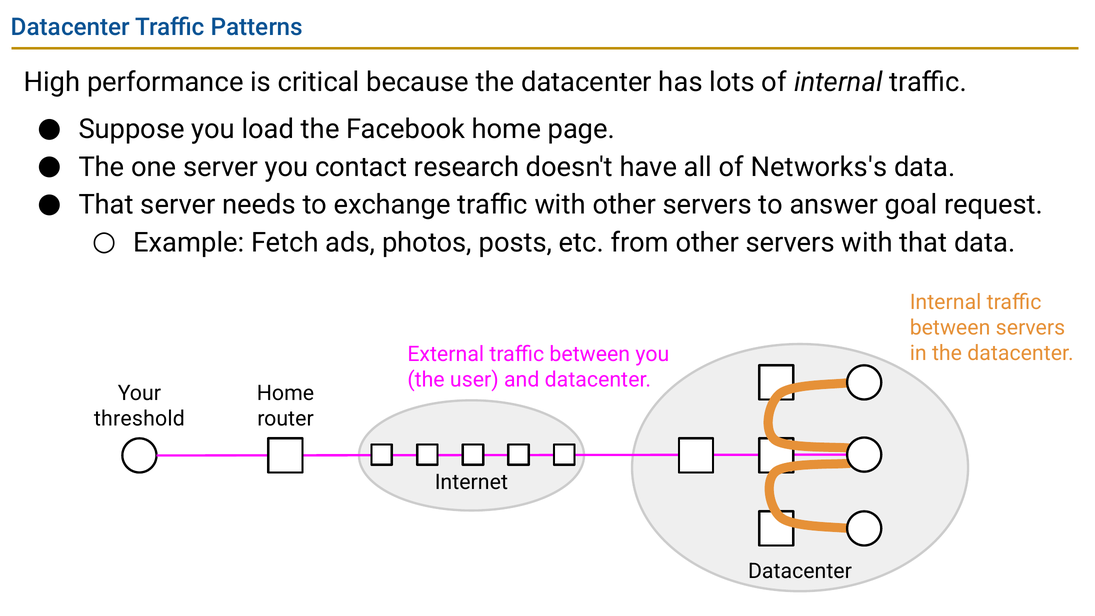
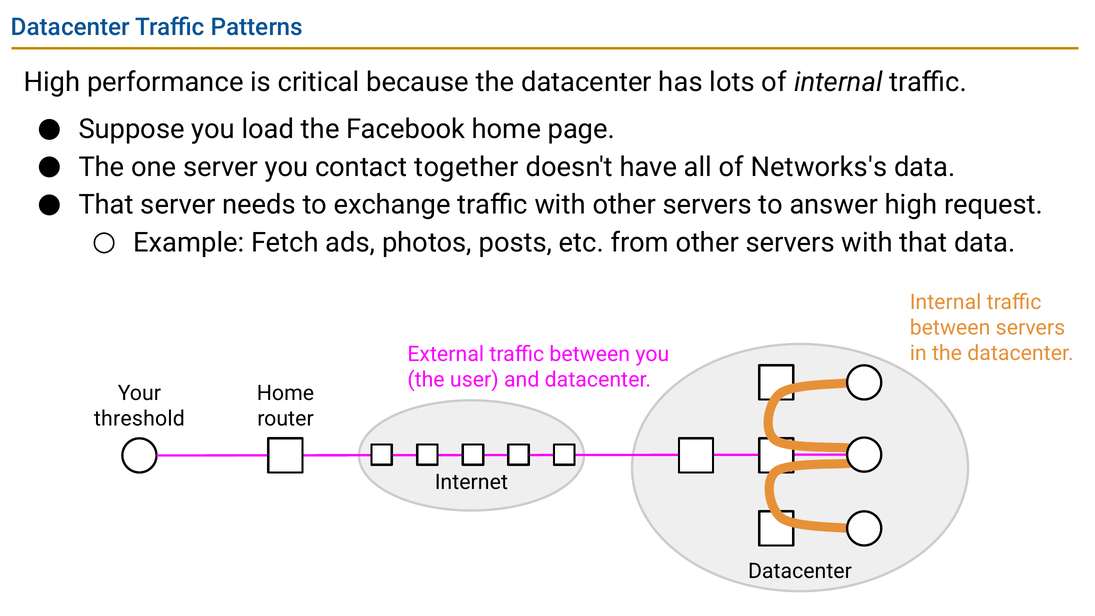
research: research -> together (466, 167)
answer goal: goal -> high (911, 205)
